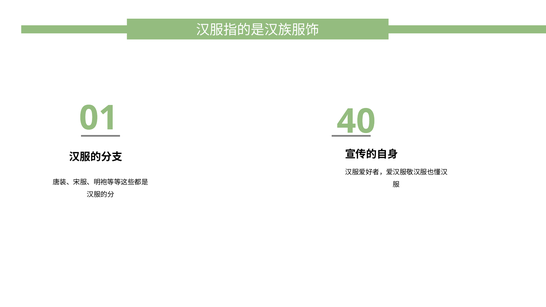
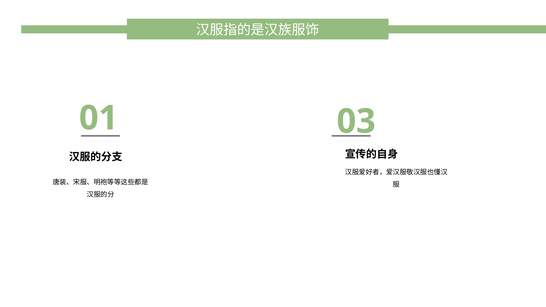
40: 40 -> 03 (356, 121)
